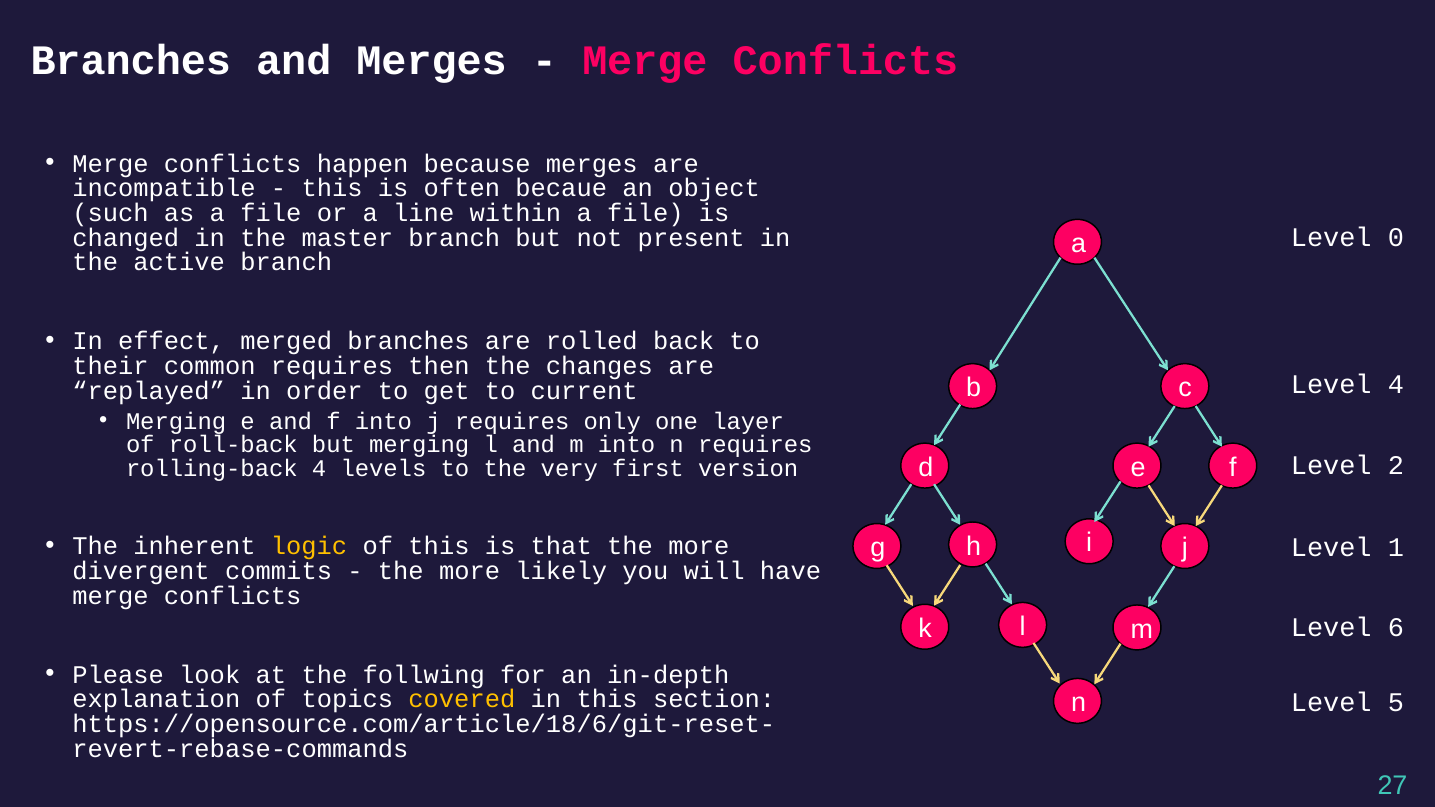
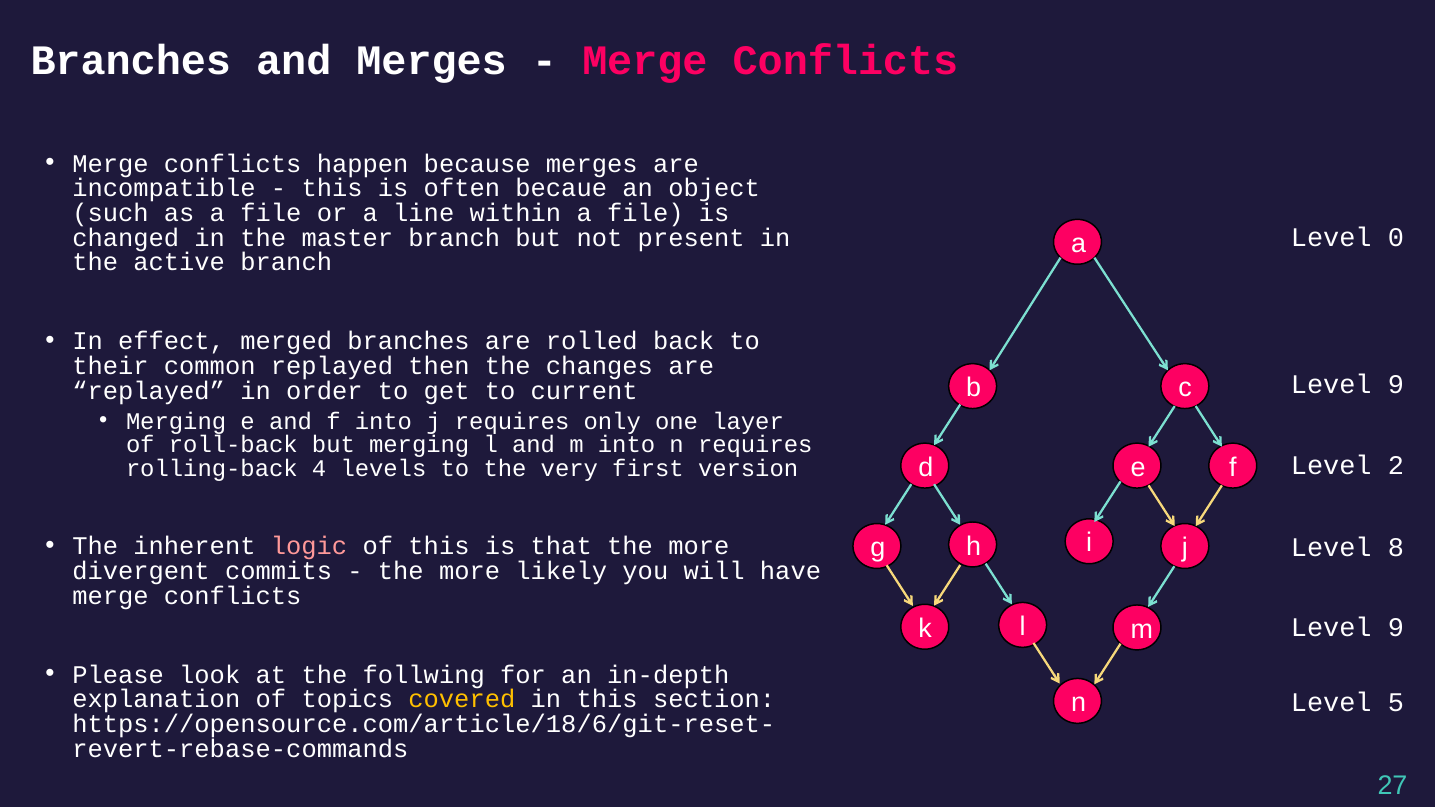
common requires: requires -> replayed (332, 366)
4: 4 -> 9 (1396, 385)
logic colour: yellow -> pink (309, 546)
1: 1 -> 8 (1396, 548)
6: 6 -> 9 (1396, 627)
